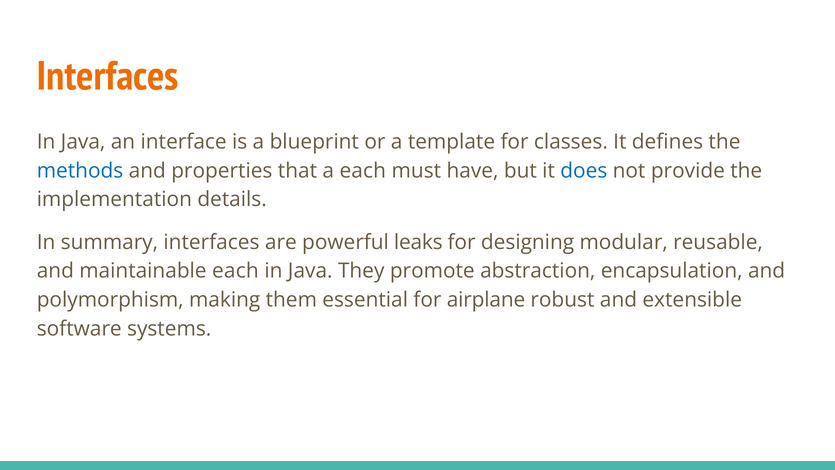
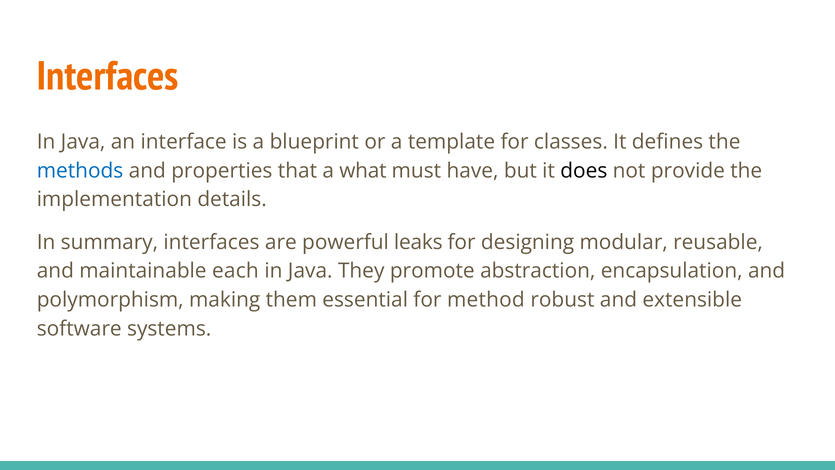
a each: each -> what (363, 171)
does colour: blue -> black (584, 171)
airplane: airplane -> method (486, 300)
